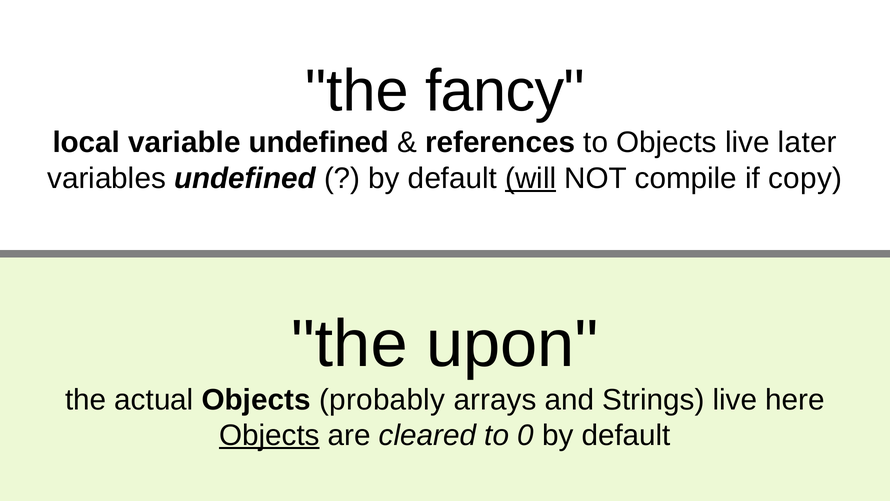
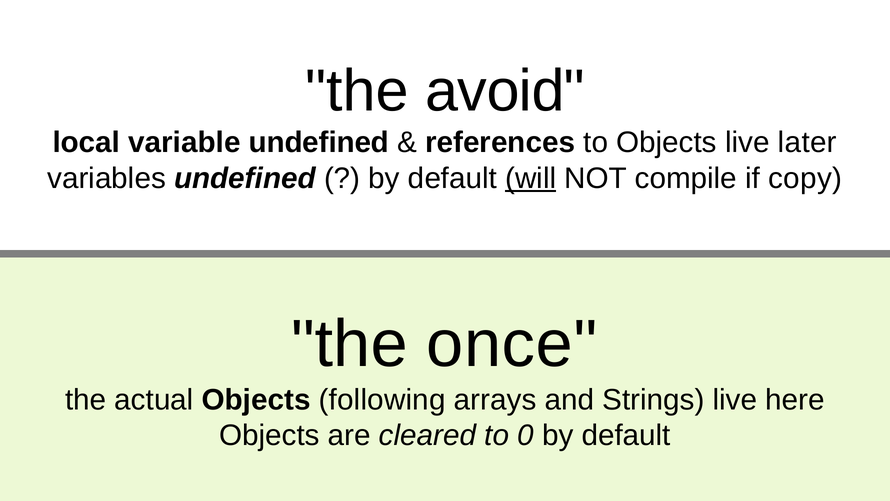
fancy: fancy -> avoid (505, 91)
upon: upon -> once (512, 344)
probably: probably -> following (382, 399)
Objects underline: present -> none (269, 435)
